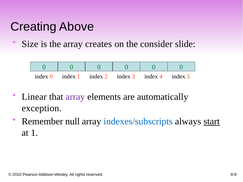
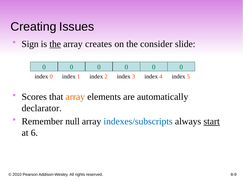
Above: Above -> Issues (77, 27)
Size: Size -> Sign (30, 44)
the underline: none -> present (55, 44)
Linear: Linear -> Scores (34, 97)
array colour: purple -> orange (75, 97)
exception: exception -> declarator (42, 108)
at 1: 1 -> 6 (34, 133)
